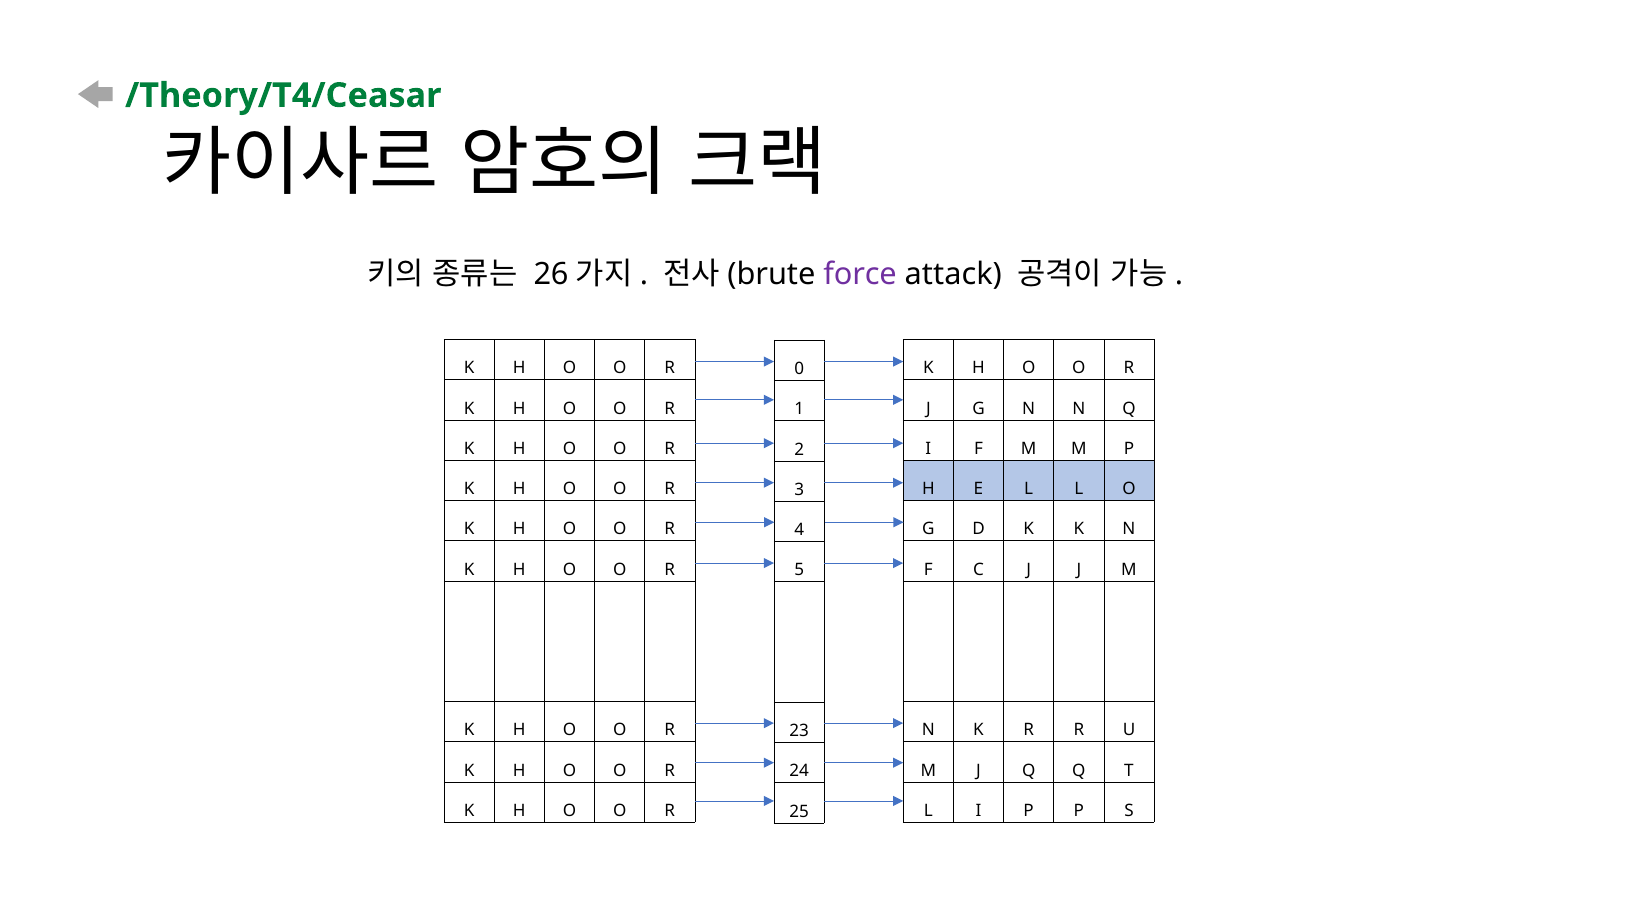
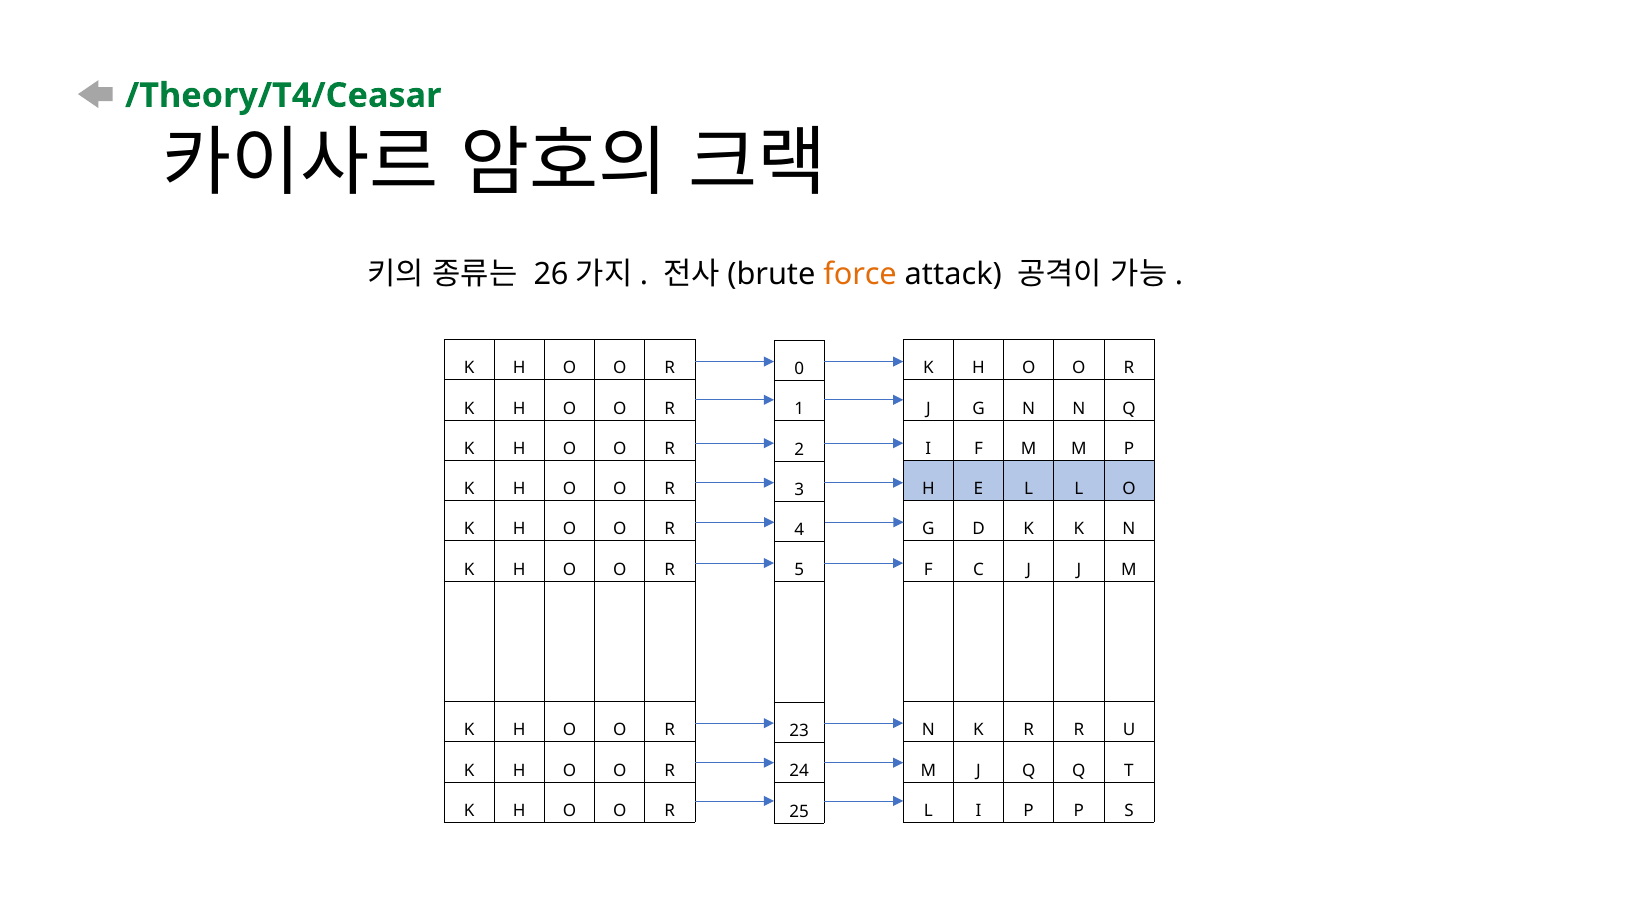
force colour: purple -> orange (860, 274)
